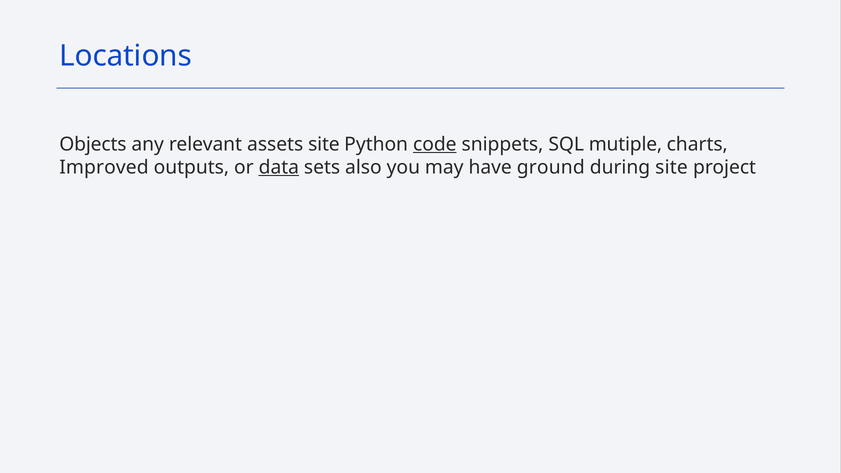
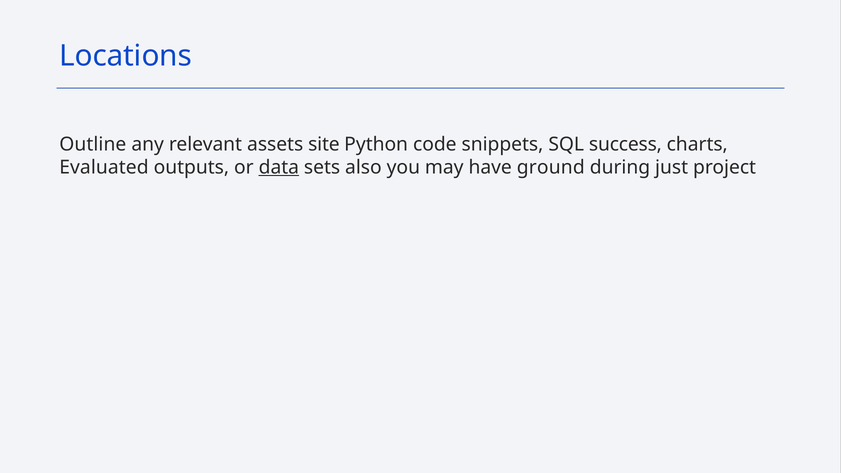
Objects: Objects -> Outline (93, 144)
code underline: present -> none (435, 144)
mutiple: mutiple -> success (625, 144)
Improved: Improved -> Evaluated (104, 167)
during site: site -> just (672, 167)
